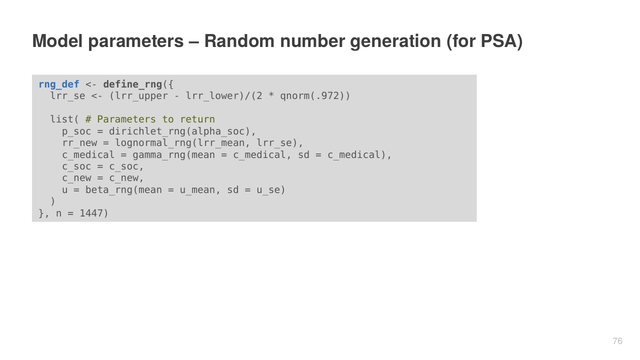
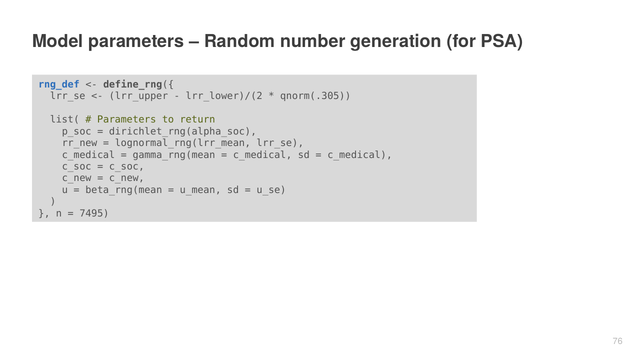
qnorm(.972: qnorm(.972 -> qnorm(.305 (316, 96)
1447: 1447 -> 7495 (94, 213)
